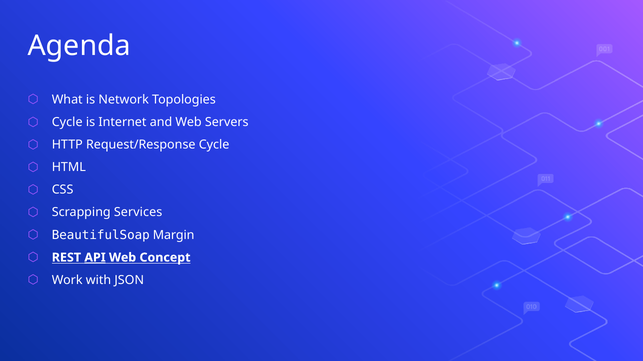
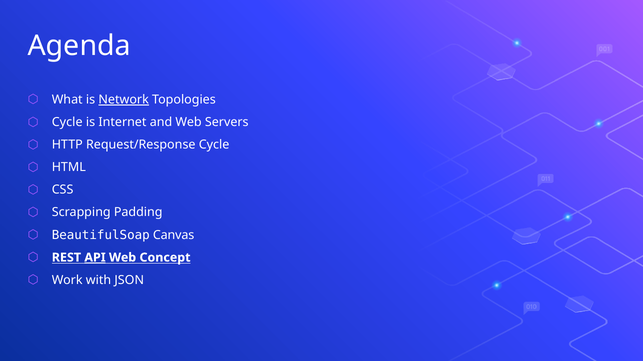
Network underline: none -> present (124, 100)
Services: Services -> Padding (138, 213)
Margin: Margin -> Canvas (174, 235)
